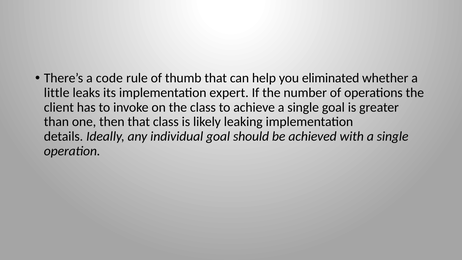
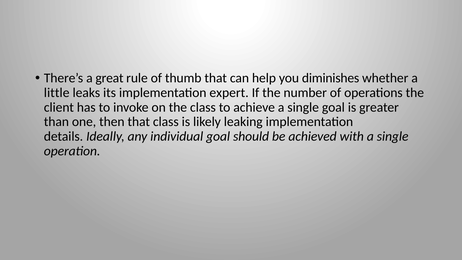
code: code -> great (109, 78)
eliminated: eliminated -> diminishes (331, 78)
